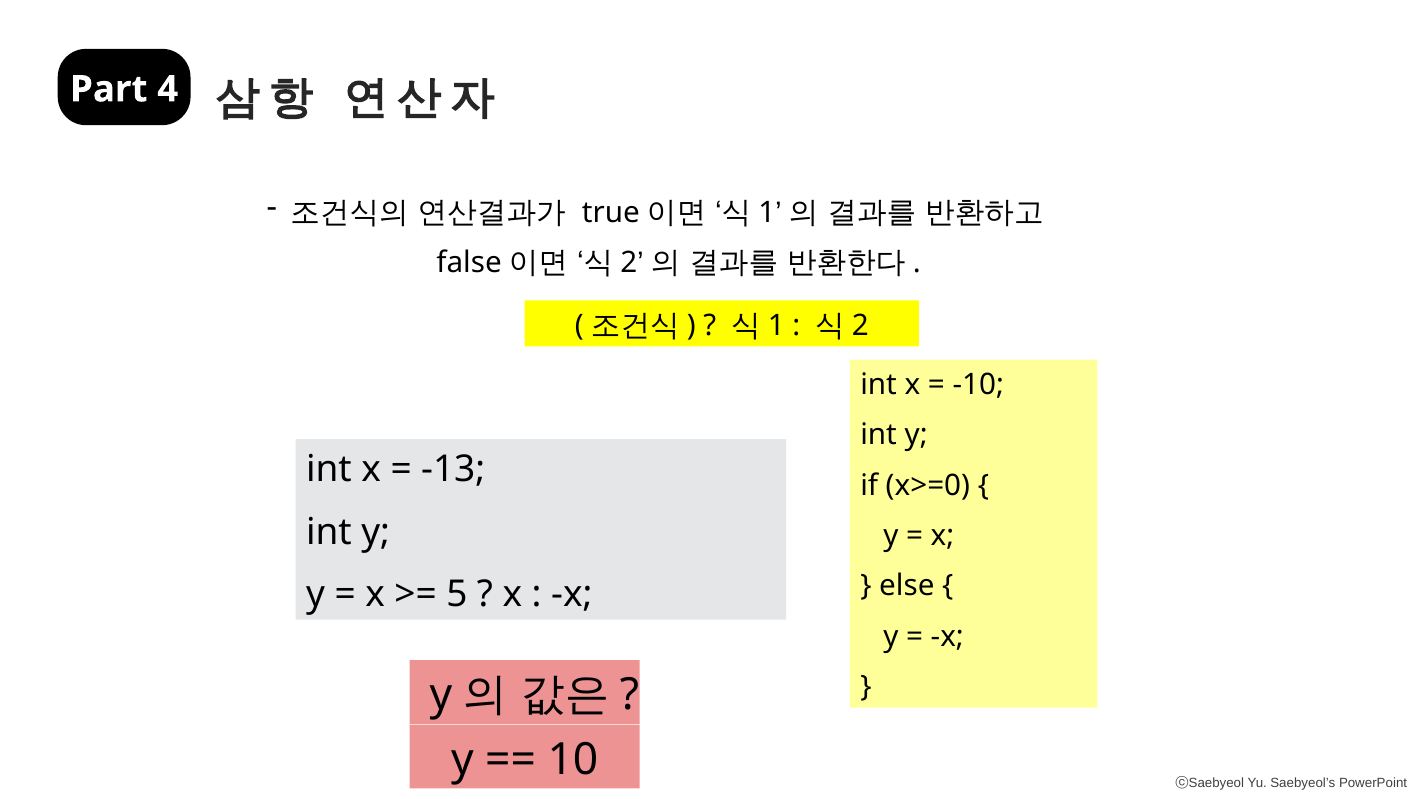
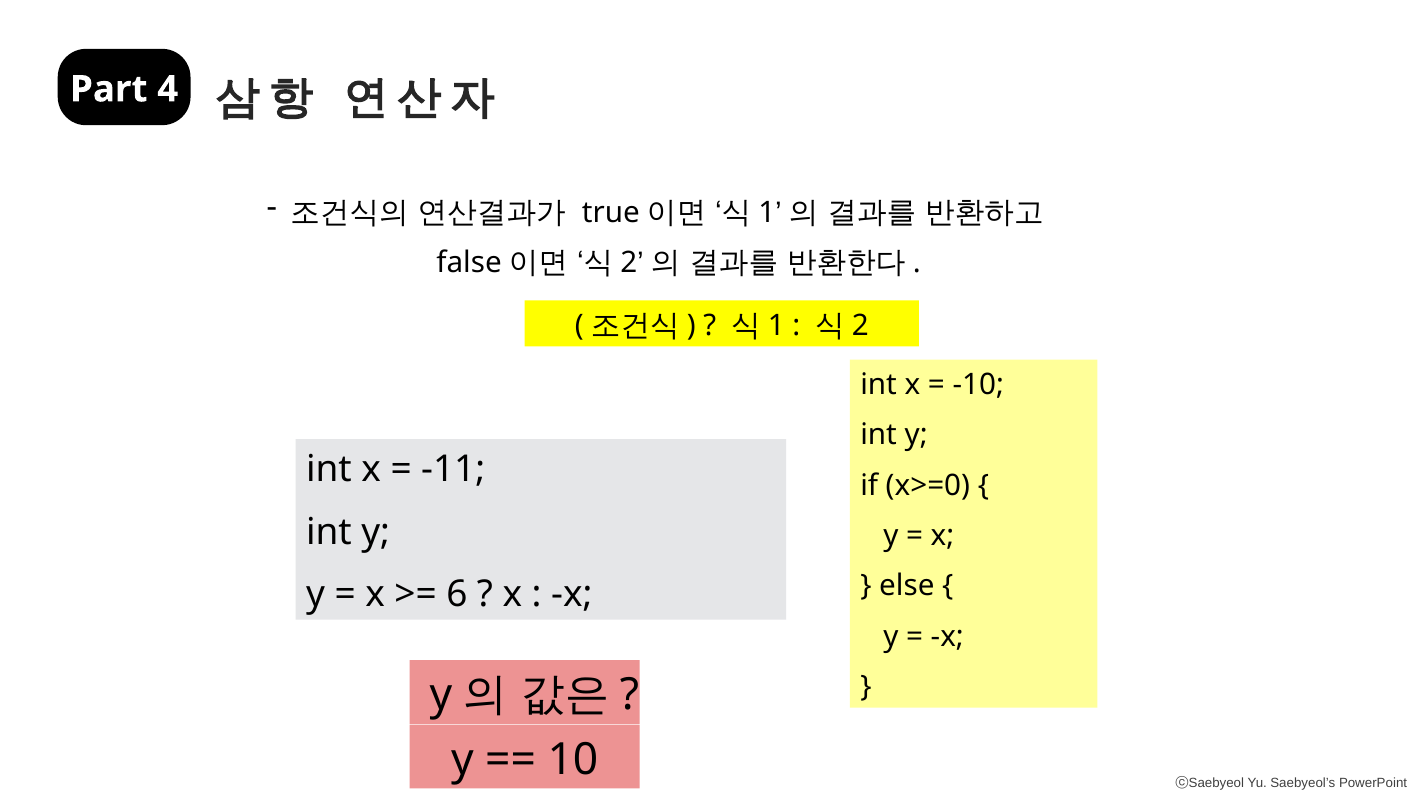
-13: -13 -> -11 (453, 469)
5: 5 -> 6 (457, 595)
